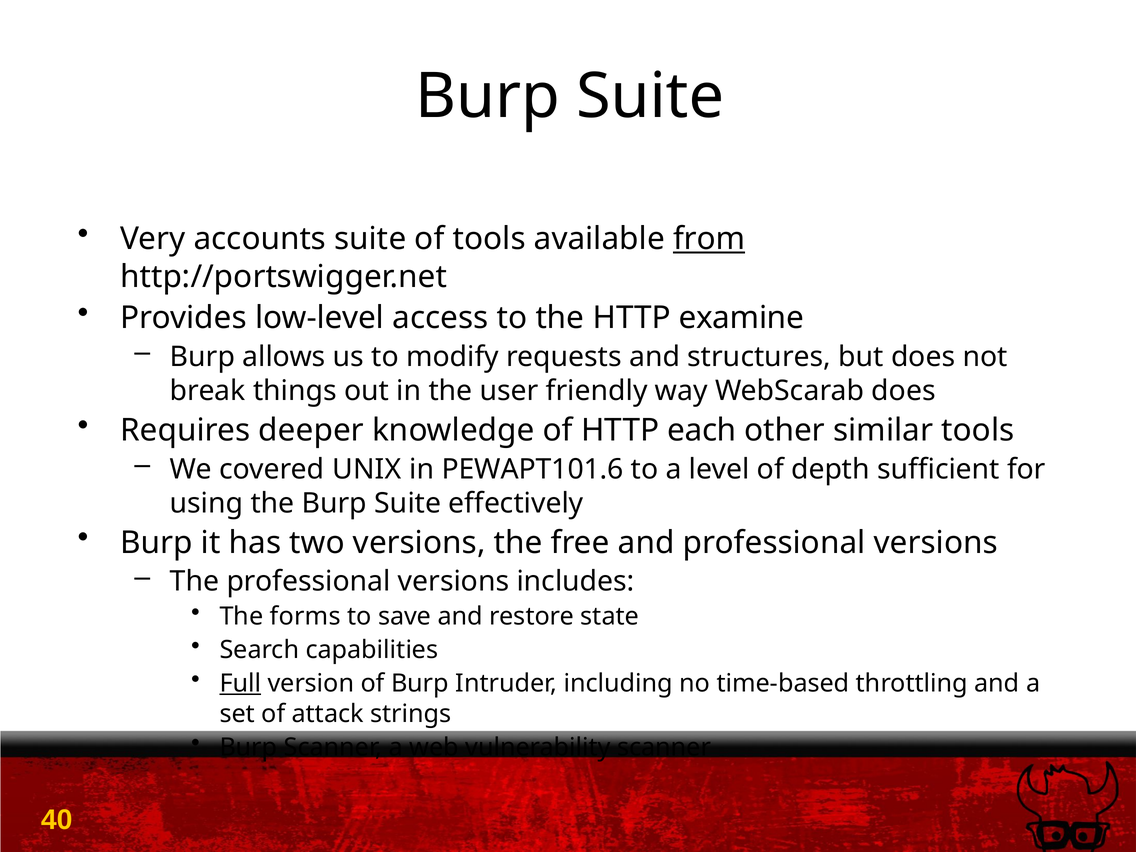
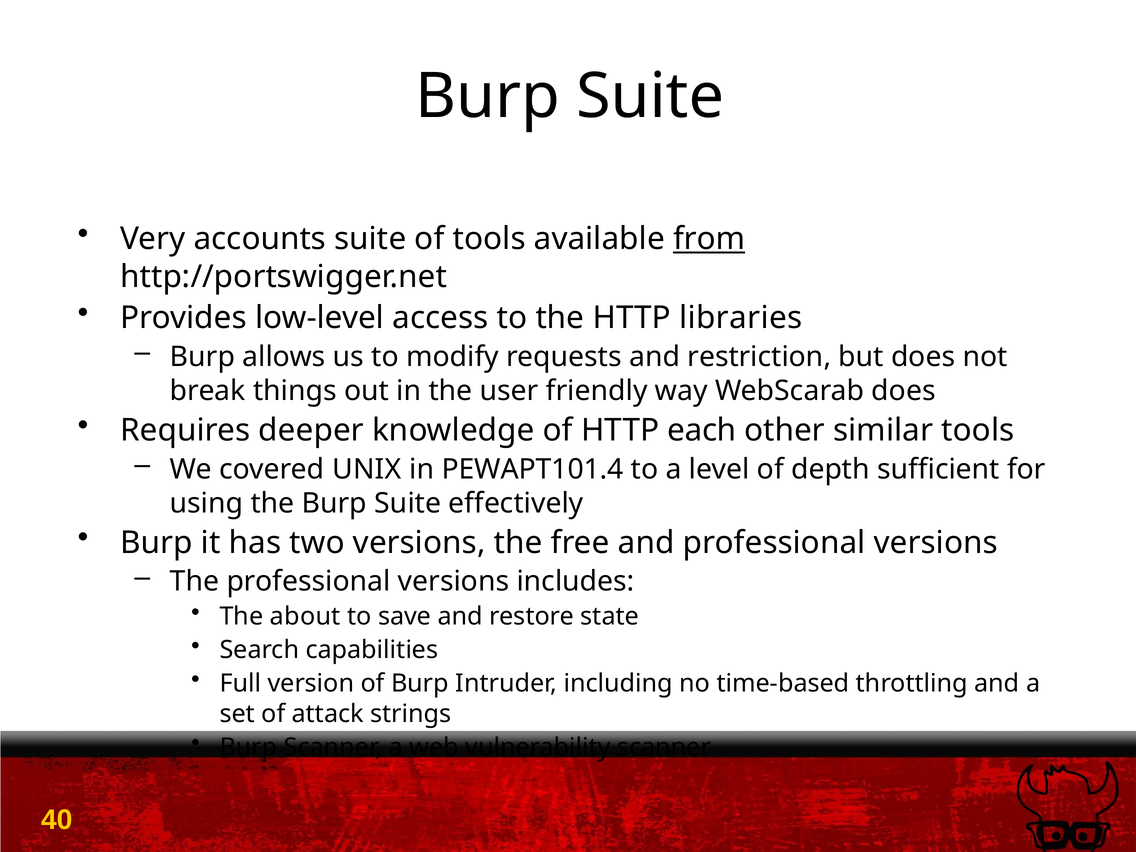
examine: examine -> libraries (741, 318)
structures: structures -> restriction (759, 357)
PEWAPT101.6: PEWAPT101.6 -> PEWAPT101.4 (533, 469)
forms: forms -> about (305, 617)
Full underline: present -> none (240, 684)
